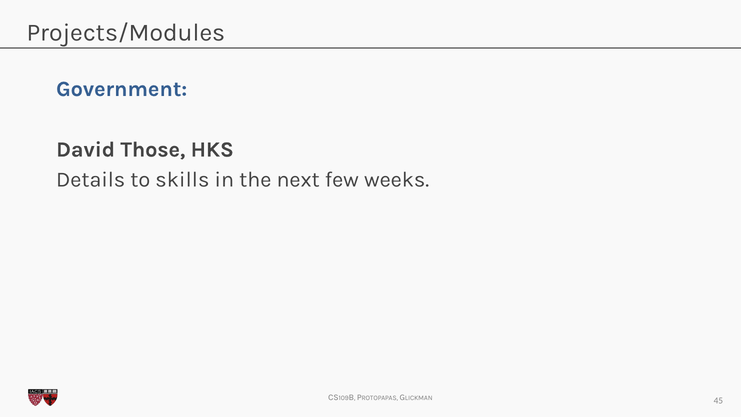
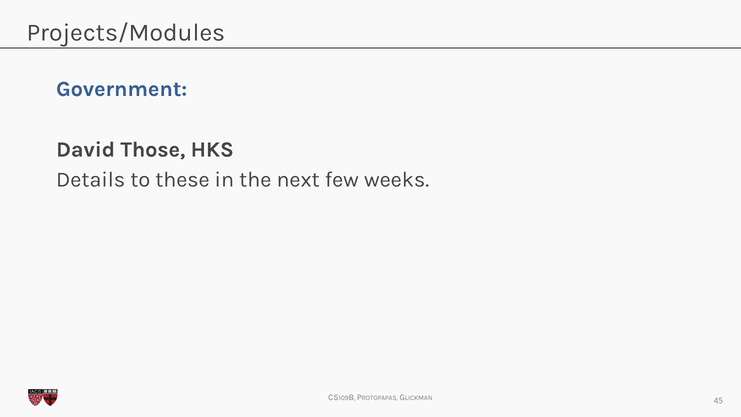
skills: skills -> these (182, 180)
